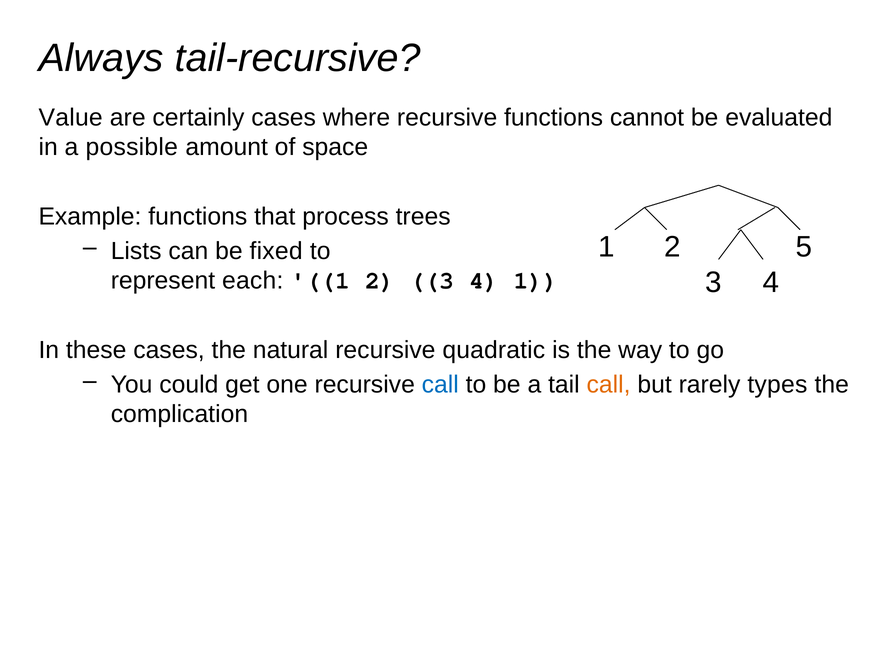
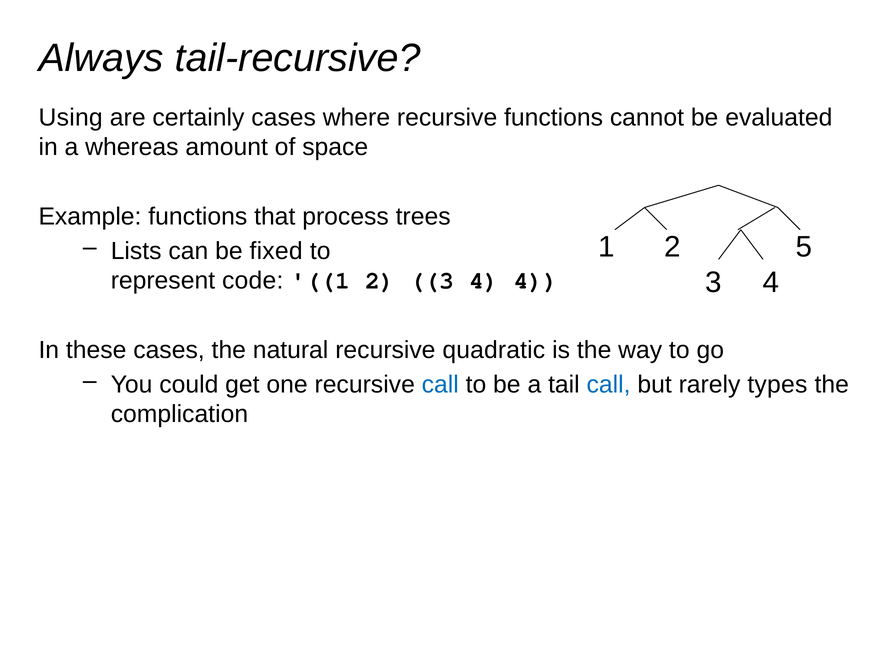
Value: Value -> Using (71, 117)
possible: possible -> whereas (132, 147)
each: each -> code (253, 281)
4 1: 1 -> 4 (536, 281)
call colour: orange -> blue (609, 384)
